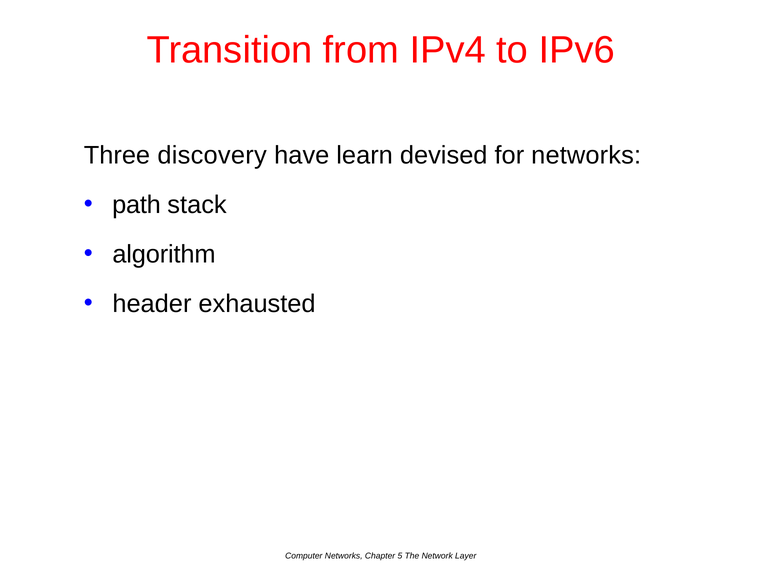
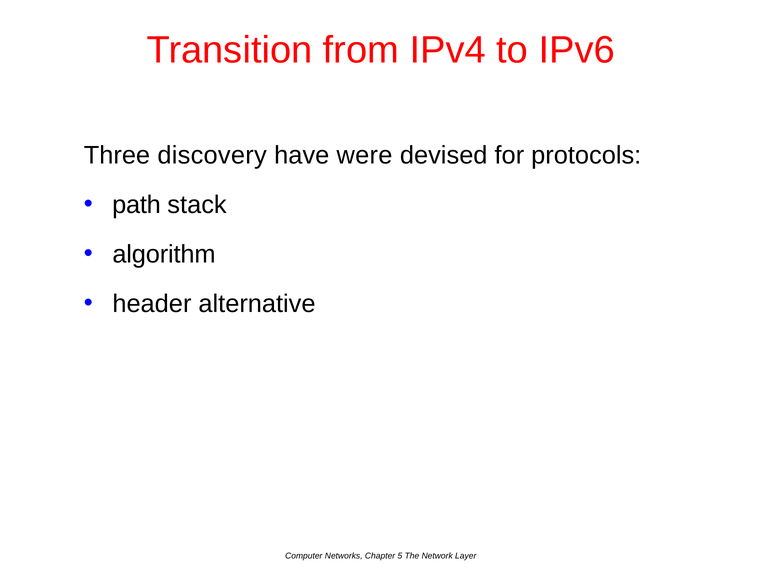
learn: learn -> were (364, 155)
for networks: networks -> protocols (586, 155)
exhausted: exhausted -> alternative (257, 304)
